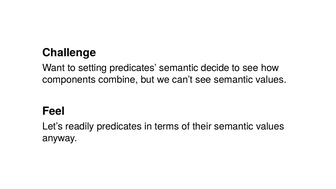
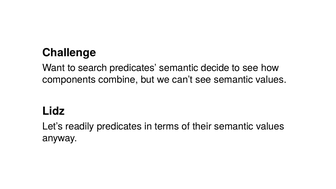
setting: setting -> search (93, 68)
Feel: Feel -> Lidz (54, 111)
